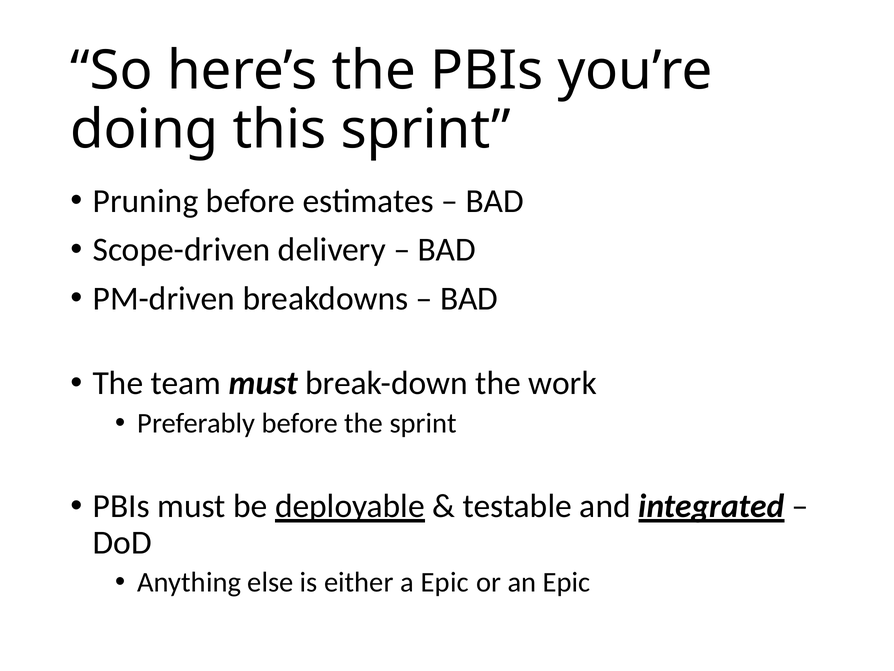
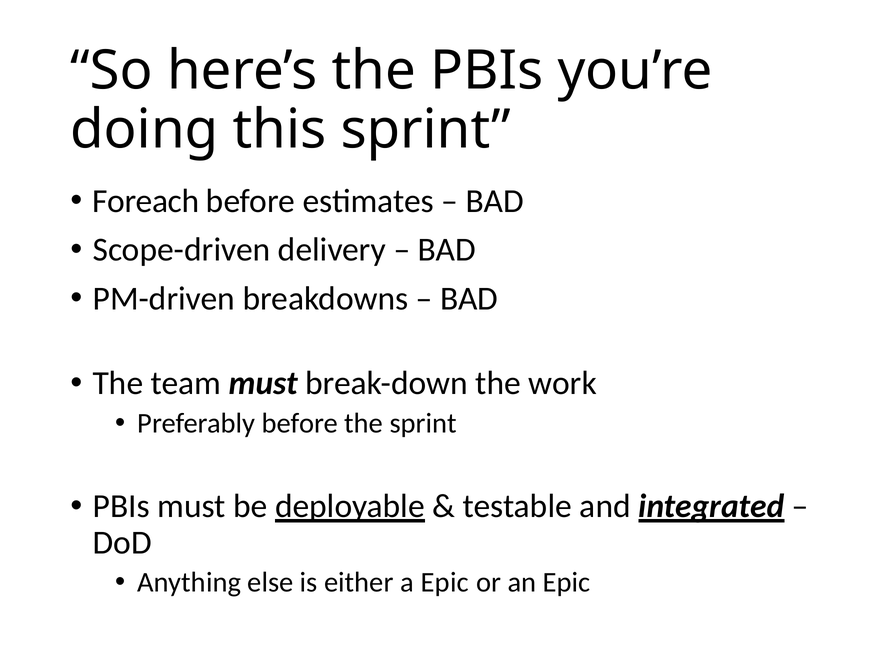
Pruning: Pruning -> Foreach (146, 201)
